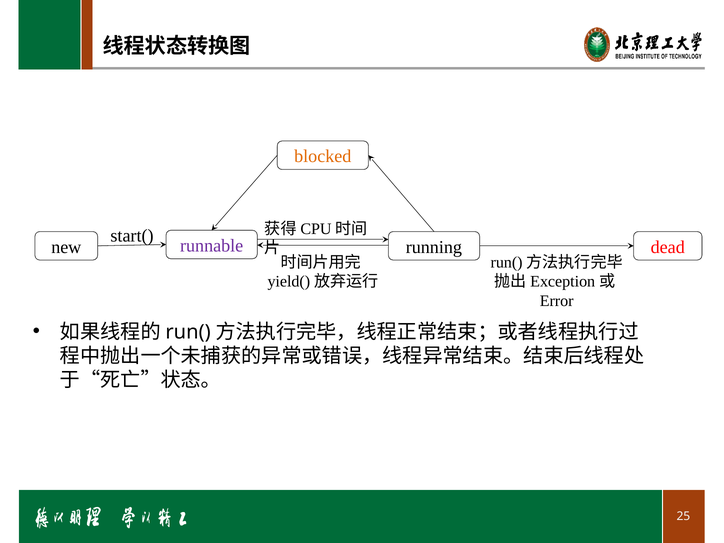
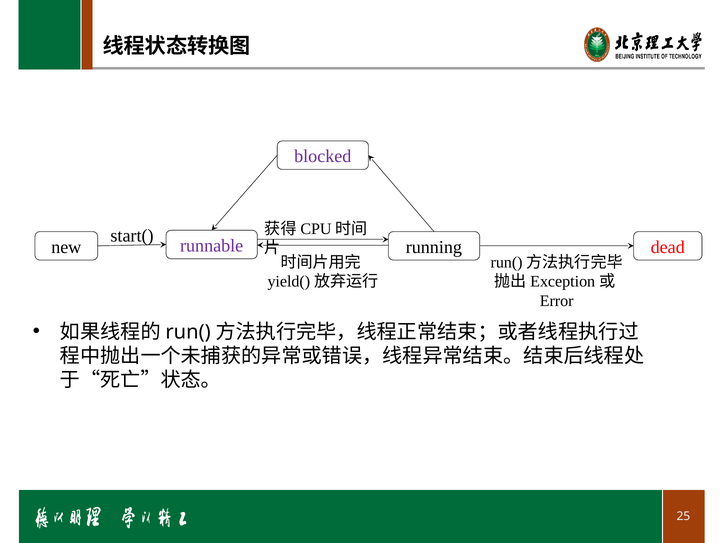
blocked colour: orange -> purple (323, 156)
